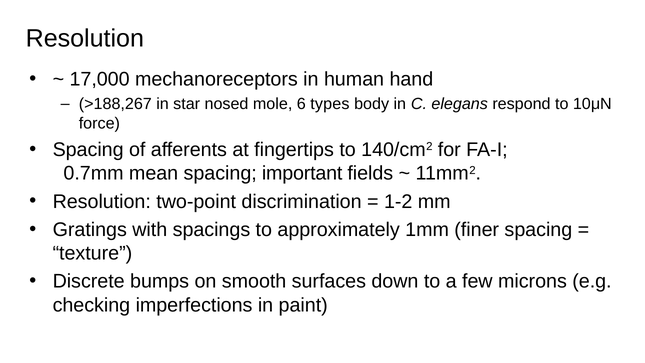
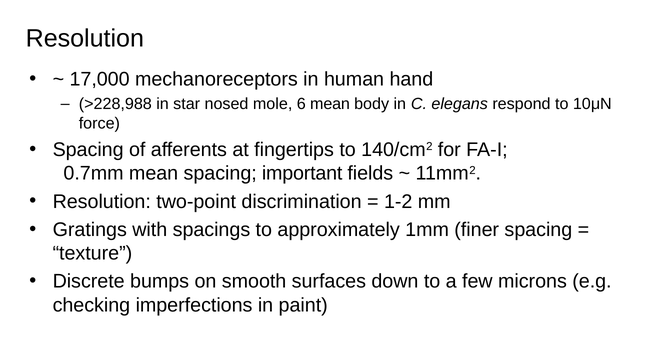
>188,267: >188,267 -> >228,988 (115, 104)
6 types: types -> mean (330, 104)
